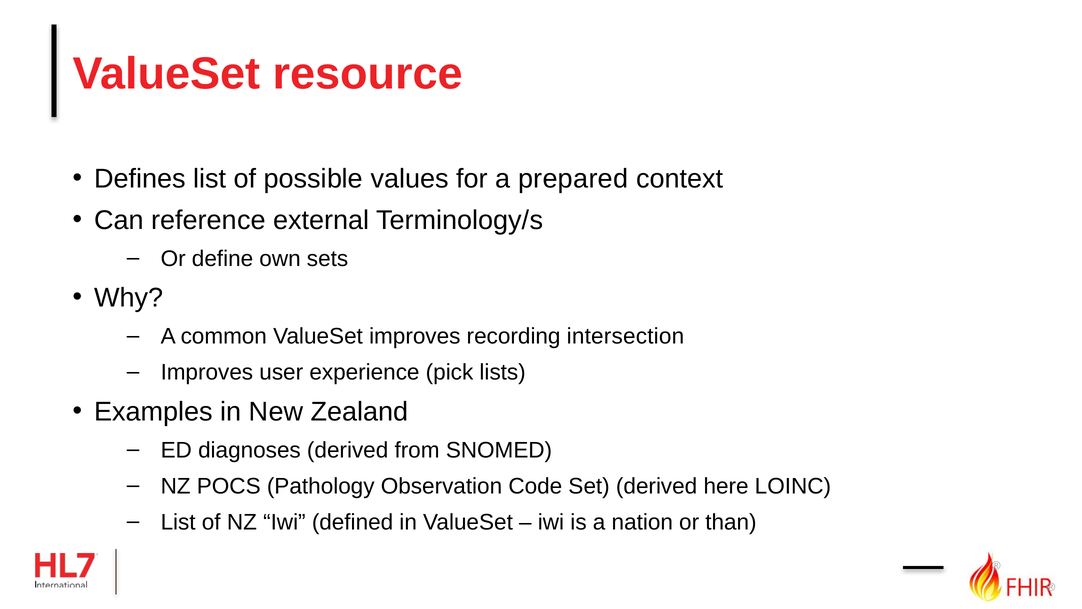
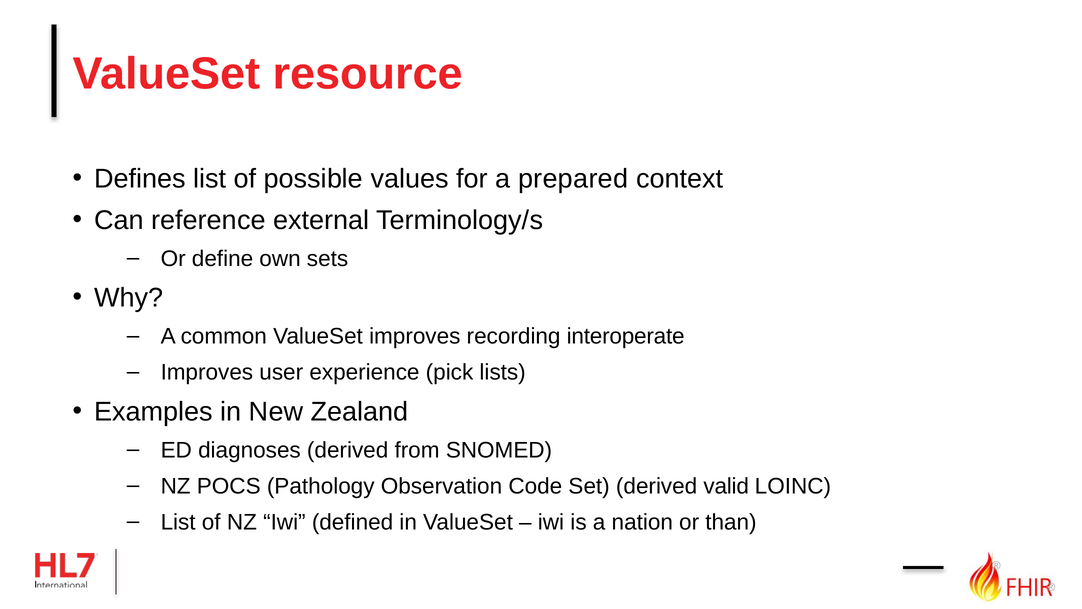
intersection: intersection -> interoperate (626, 336)
here: here -> valid (726, 486)
